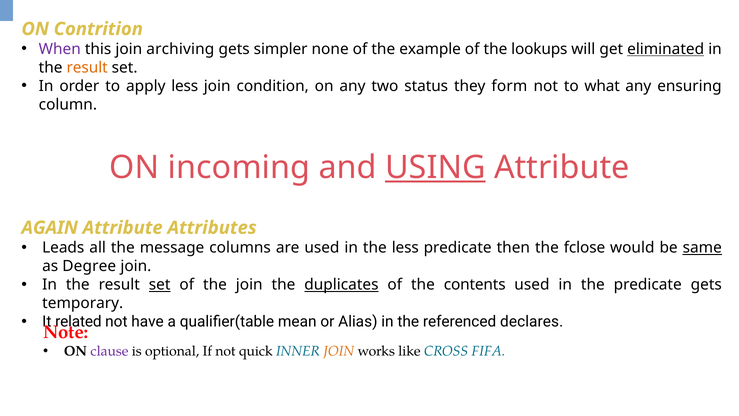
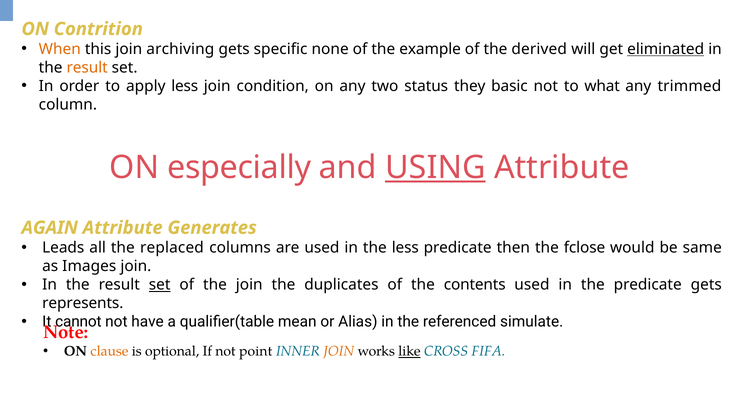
When colour: purple -> orange (60, 49)
simpler: simpler -> specific (281, 49)
lookups: lookups -> derived (539, 49)
form: form -> basic (509, 86)
ensuring: ensuring -> trimmed (689, 86)
incoming: incoming -> especially (239, 168)
Attributes: Attributes -> Generates (212, 228)
message: message -> replaced (172, 248)
same underline: present -> none (702, 248)
Degree: Degree -> Images (89, 266)
duplicates underline: present -> none (341, 285)
temporary: temporary -> represents (83, 303)
related: related -> cannot (78, 322)
declares: declares -> simulate (532, 322)
clause colour: purple -> orange (109, 351)
quick: quick -> point (256, 351)
like underline: none -> present (409, 351)
